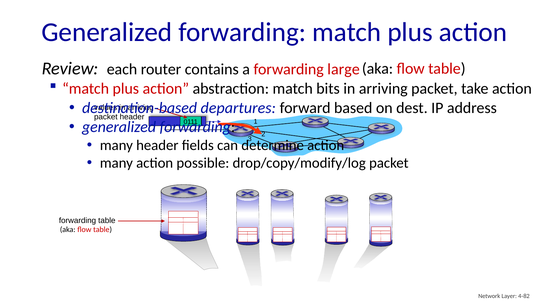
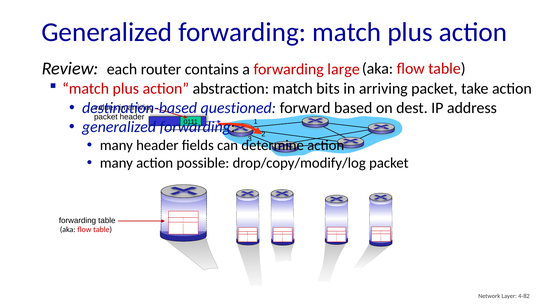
departures: departures -> questioned (238, 108)
